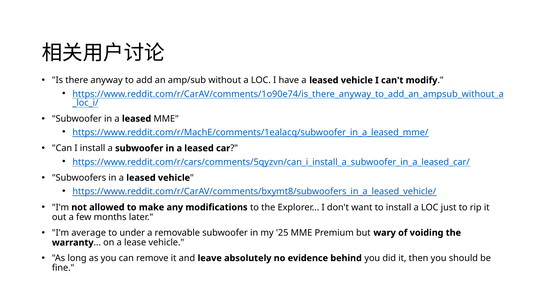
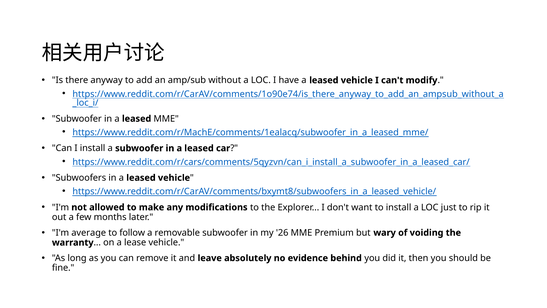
under: under -> follow (132, 232)
25: 25 -> 26 (282, 232)
